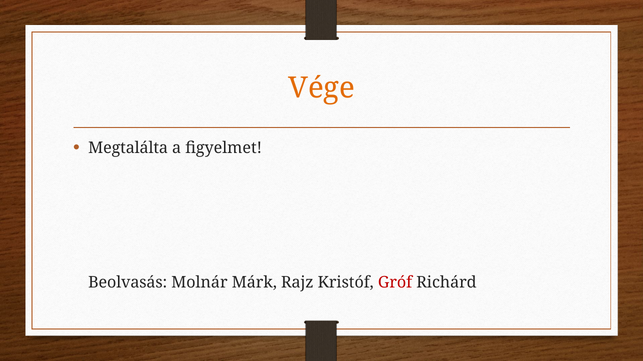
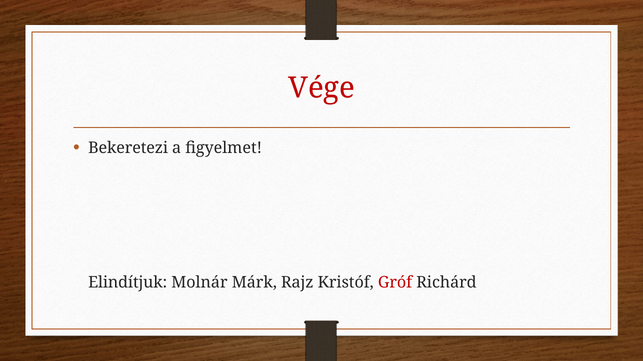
Vége colour: orange -> red (322, 88)
Megtalálta: Megtalálta -> Bekeretezi (128, 148)
Beolvasás: Beolvasás -> Elindítjuk (128, 283)
